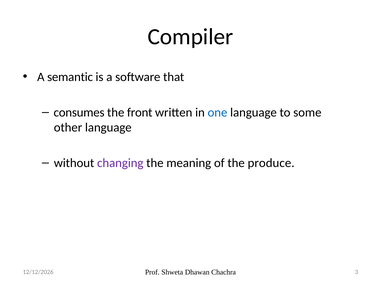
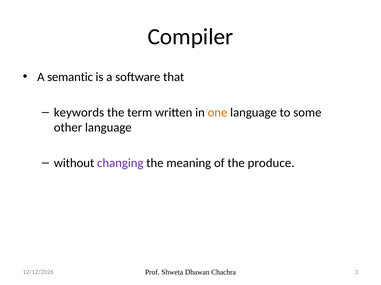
consumes: consumes -> keywords (79, 113)
front: front -> term (140, 113)
one colour: blue -> orange (217, 113)
